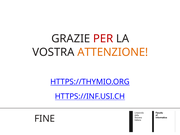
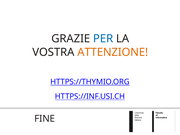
PER colour: red -> blue (103, 39)
